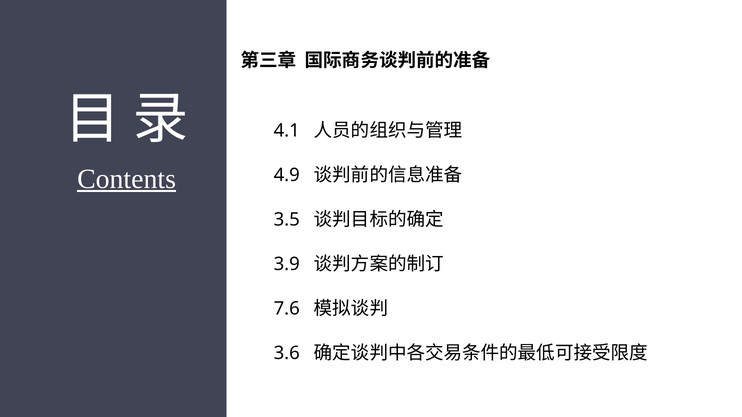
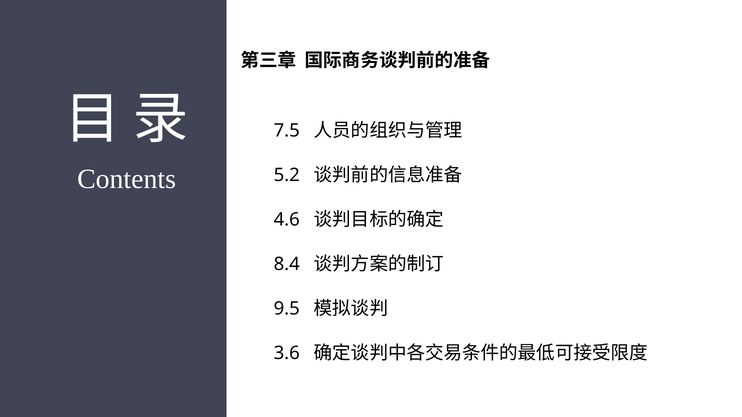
4.1: 4.1 -> 7.5 (287, 131)
Contents underline: present -> none (127, 179)
4.9: 4.9 -> 5.2 (287, 175)
3.5: 3.5 -> 4.6 (287, 220)
3.9: 3.9 -> 8.4 (287, 264)
7.6: 7.6 -> 9.5 (287, 309)
